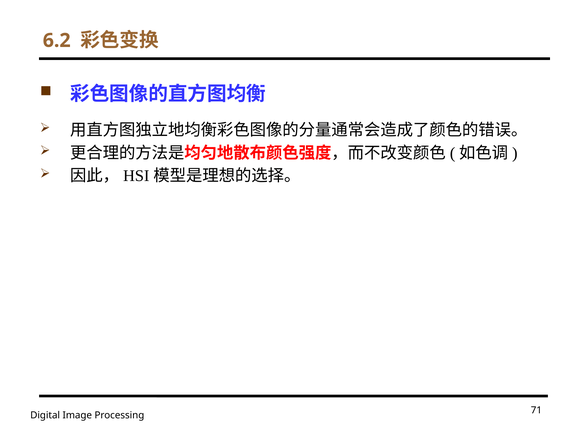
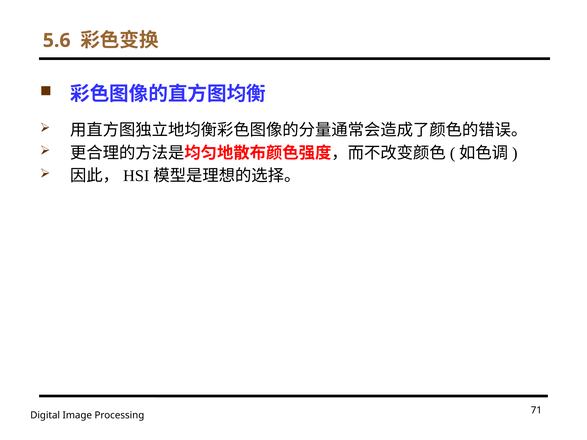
6.2: 6.2 -> 5.6 (57, 41)
